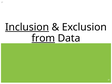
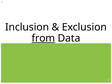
Inclusion underline: present -> none (27, 27)
